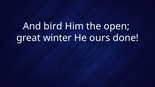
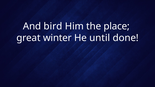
open: open -> place (117, 26)
ours: ours -> until (100, 38)
